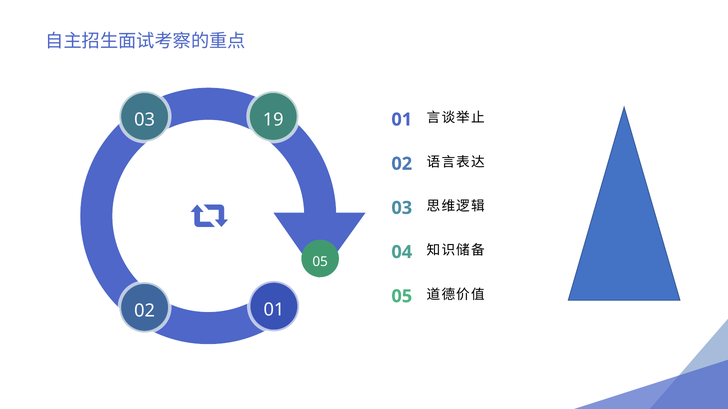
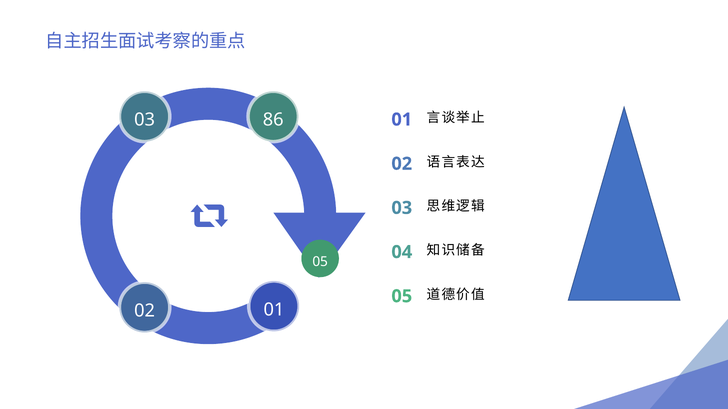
19: 19 -> 86 (273, 120)
